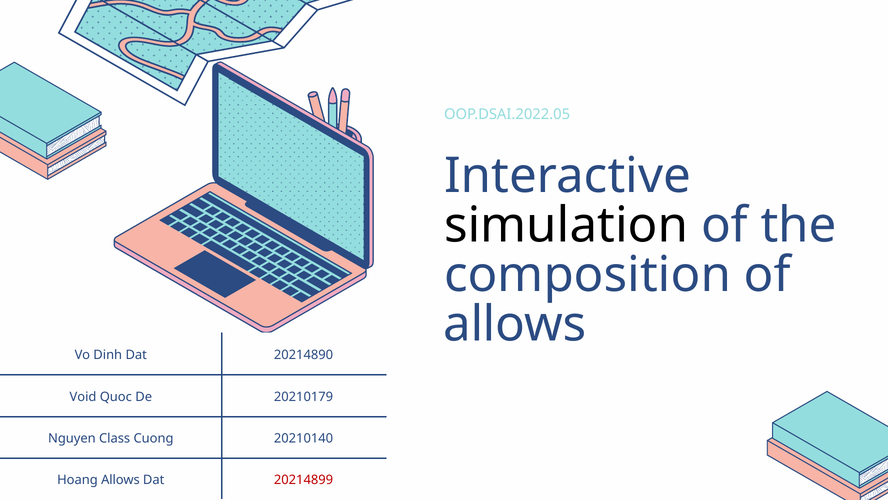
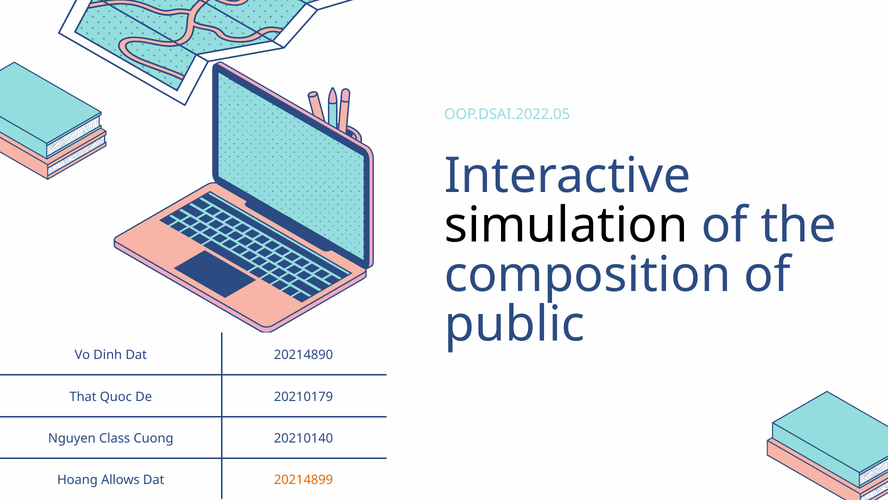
allows: allows -> public (515, 324)
Void: Void -> That (83, 396)
20214899 colour: red -> orange (304, 480)
